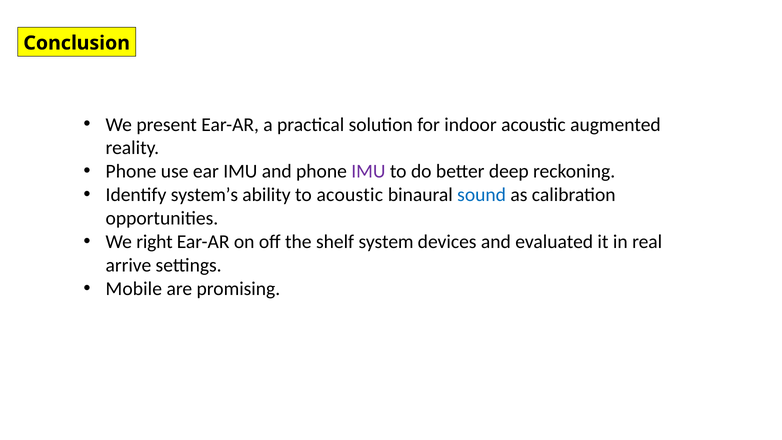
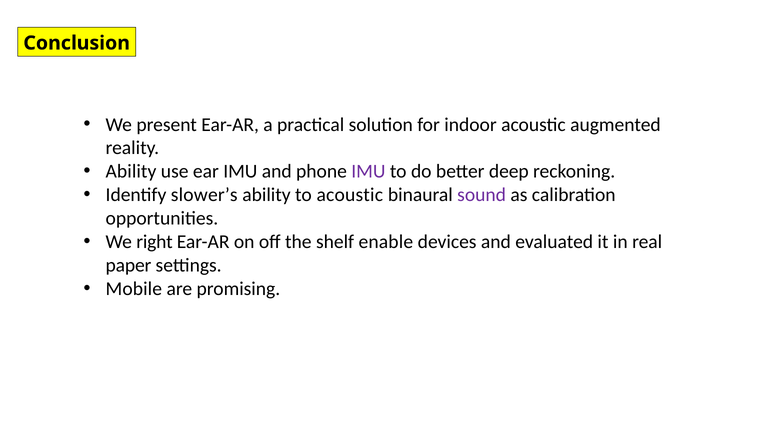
Phone: Phone -> Ability (131, 171)
system’s: system’s -> slower’s (204, 195)
sound colour: blue -> purple (482, 195)
system: system -> enable (386, 242)
arrive: arrive -> paper (129, 265)
